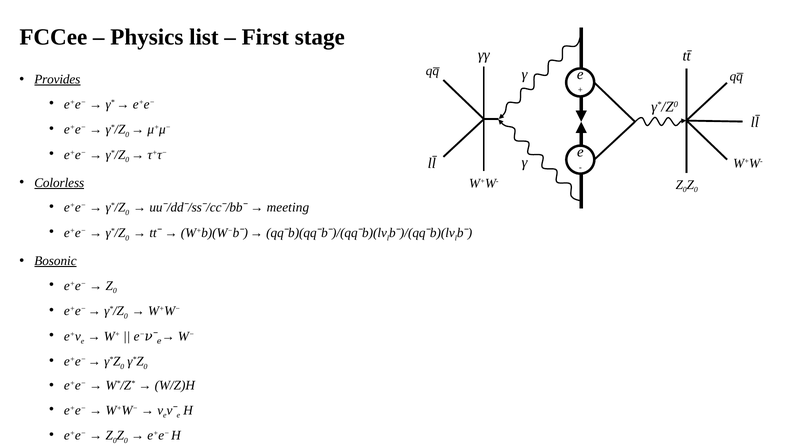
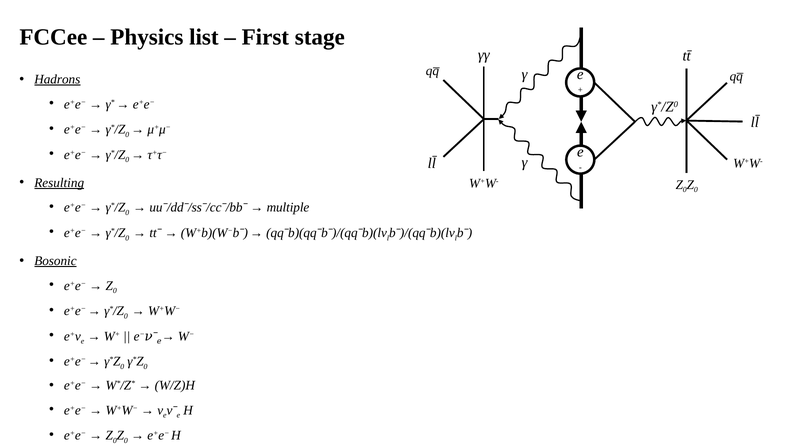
Provides: Provides -> Hadrons (57, 79)
Colorless: Colorless -> Resulting (59, 183)
meeting: meeting -> multiple (288, 208)
